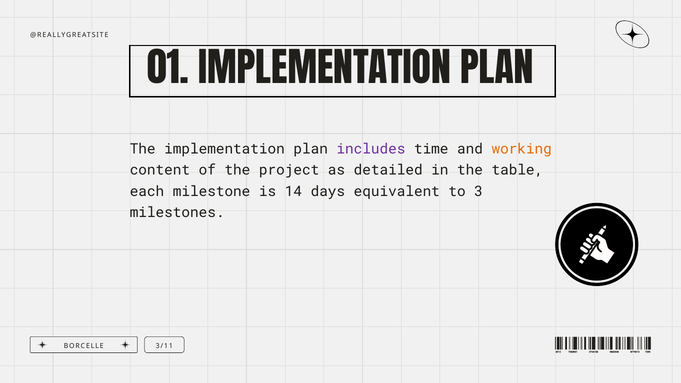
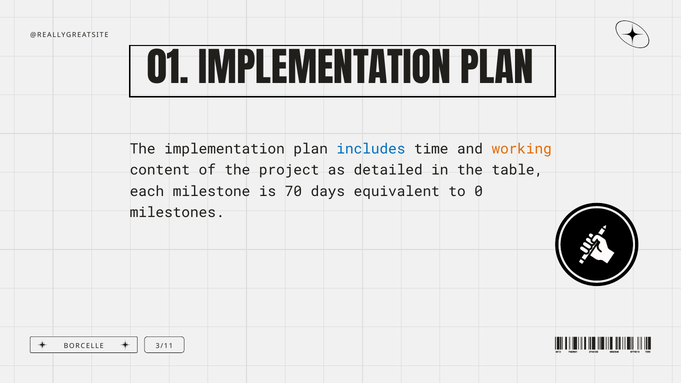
includes colour: purple -> blue (371, 149)
14: 14 -> 70 (293, 191)
3: 3 -> 0 (479, 191)
